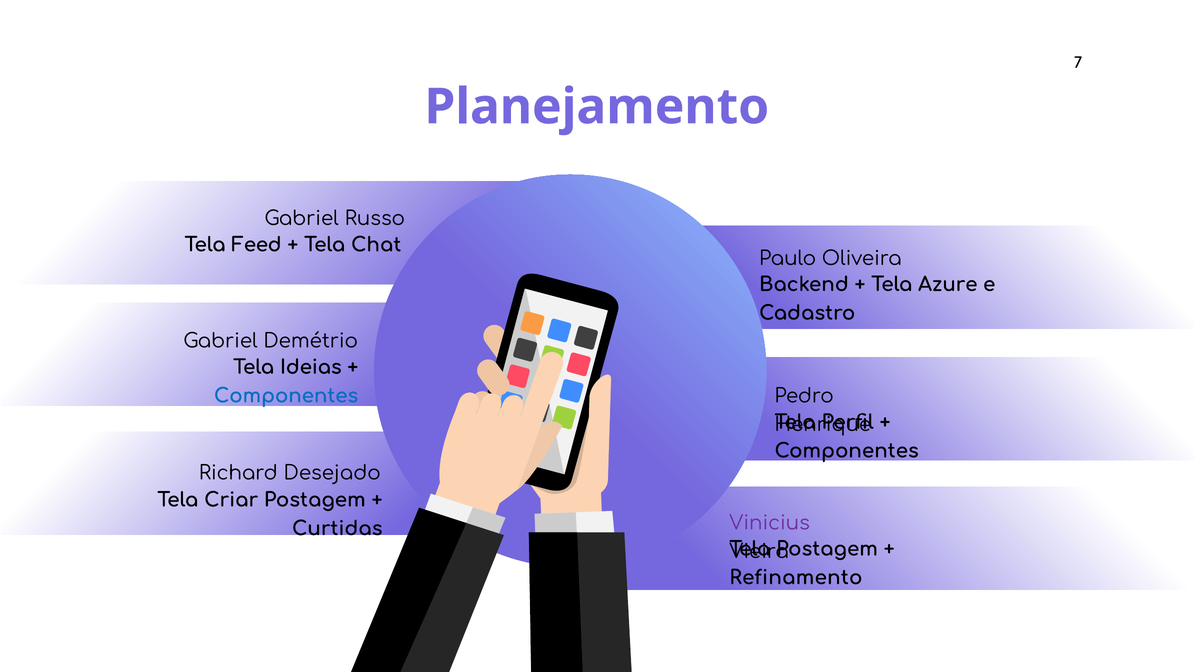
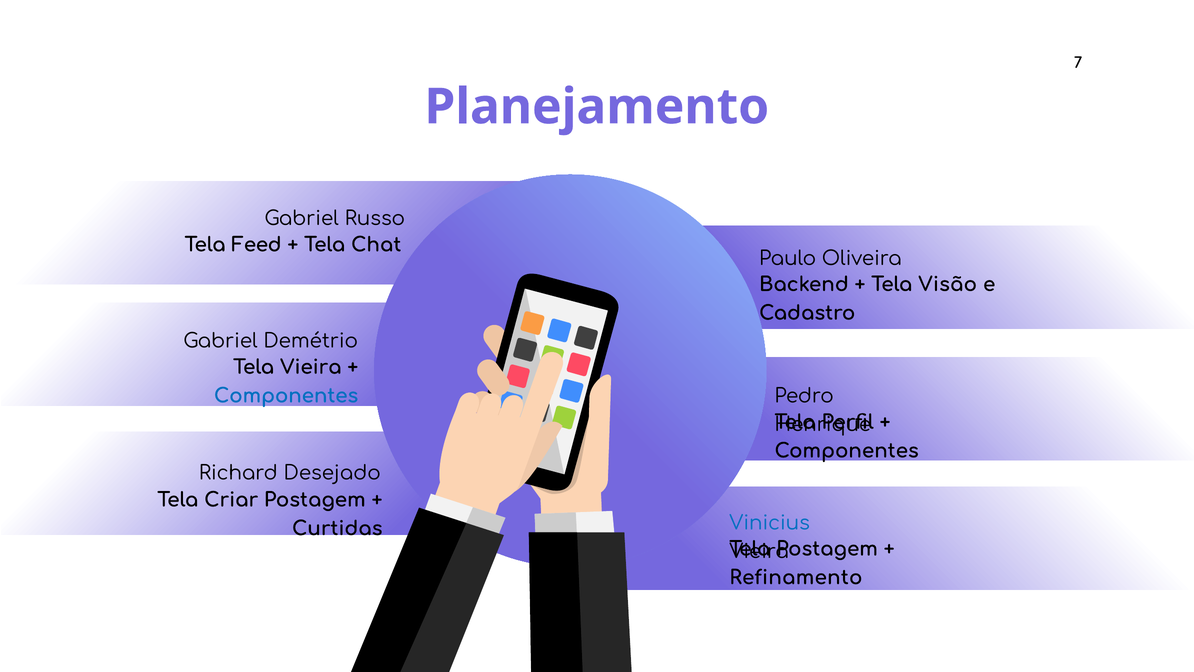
Azure: Azure -> Visão (948, 284)
Tela Ideias: Ideias -> Vieira (311, 367)
Vinicius colour: purple -> blue (770, 523)
